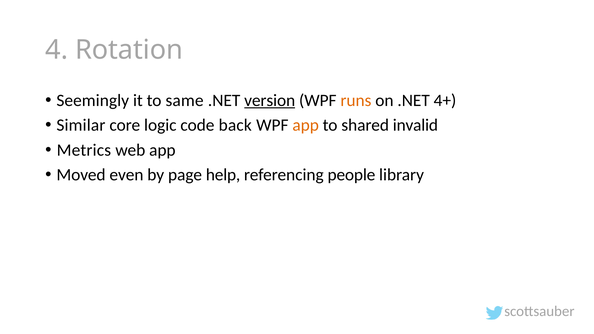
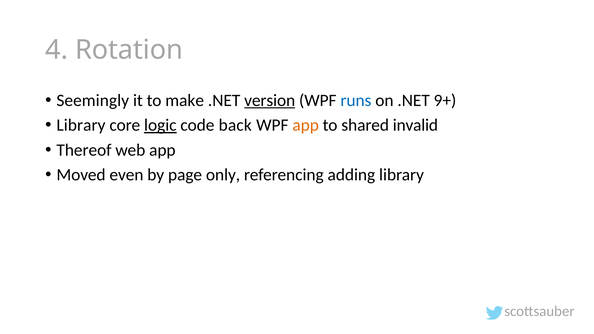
same: same -> make (185, 100)
runs colour: orange -> blue (356, 100)
4+: 4+ -> 9+ (445, 100)
Similar: Similar -> Library (81, 125)
logic underline: none -> present (160, 125)
Metrics: Metrics -> Thereof (84, 150)
help: help -> only (223, 175)
people: people -> adding (351, 175)
